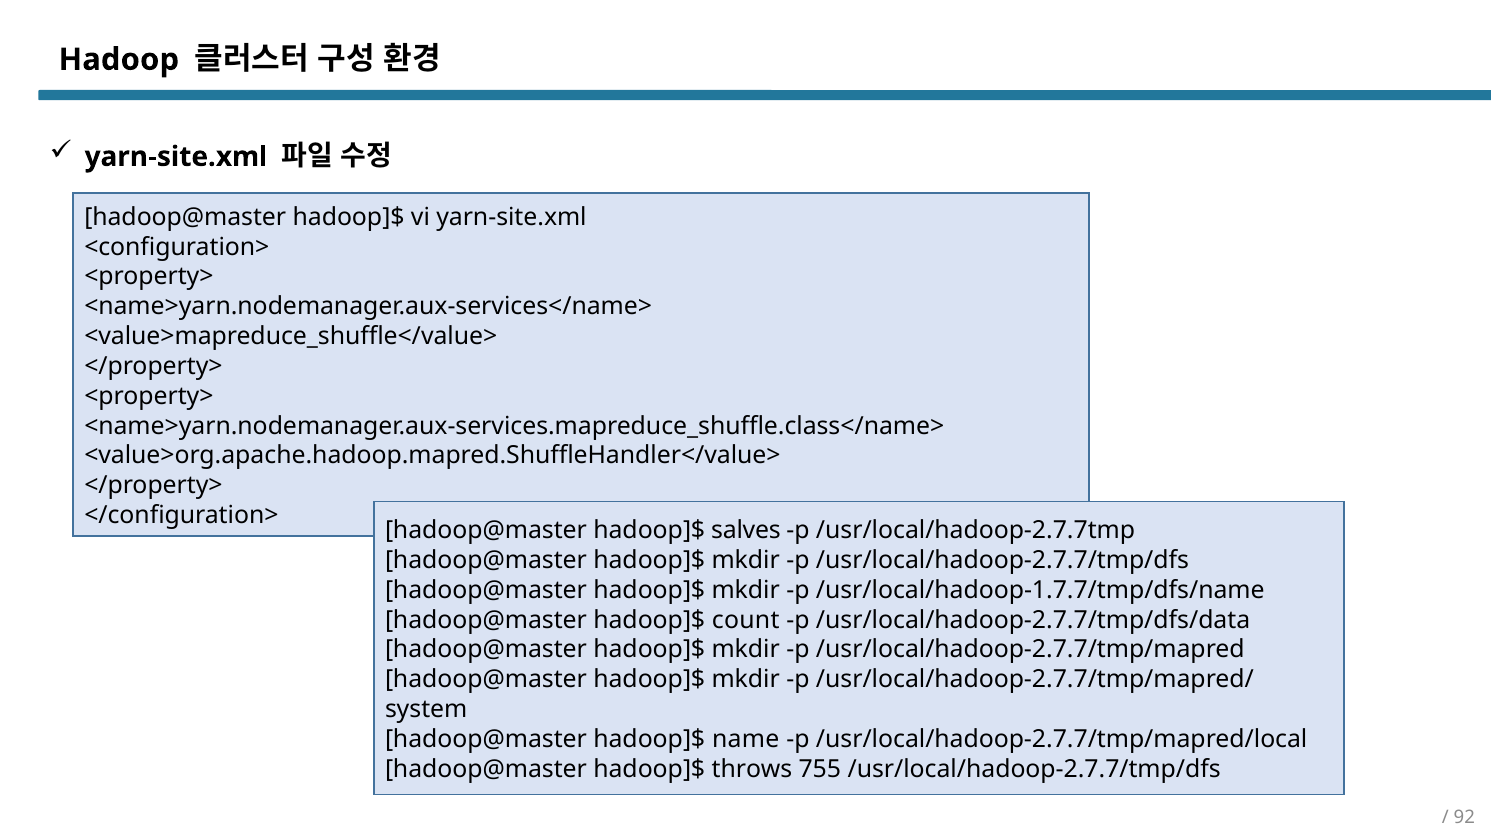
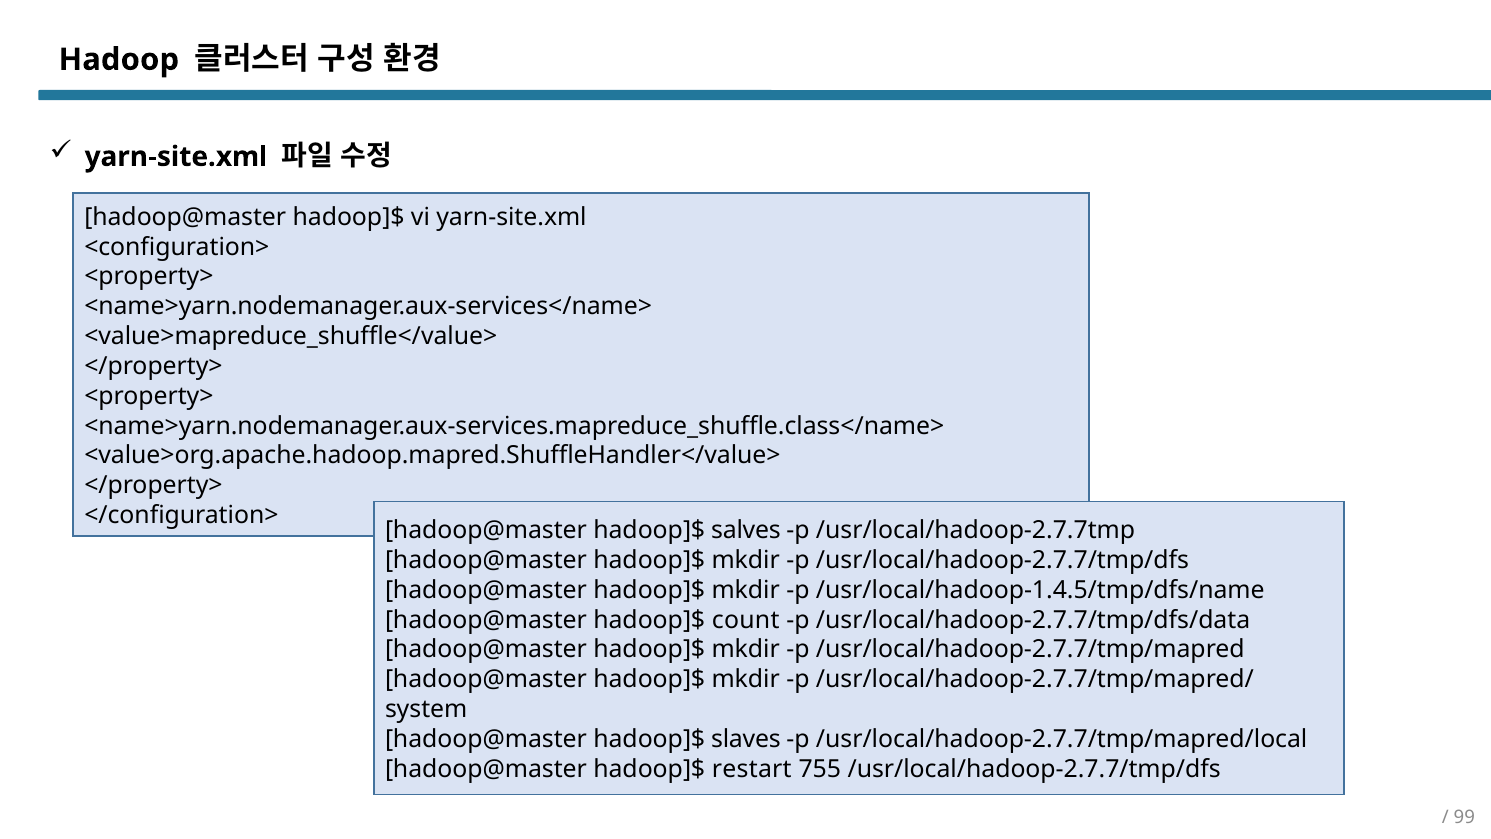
/usr/local/hadoop-1.7.7/tmp/dfs/name: /usr/local/hadoop-1.7.7/tmp/dfs/name -> /usr/local/hadoop-1.4.5/tmp/dfs/name (1040, 590)
name: name -> slaves (746, 739)
throws: throws -> restart (752, 769)
92: 92 -> 99 (1464, 817)
